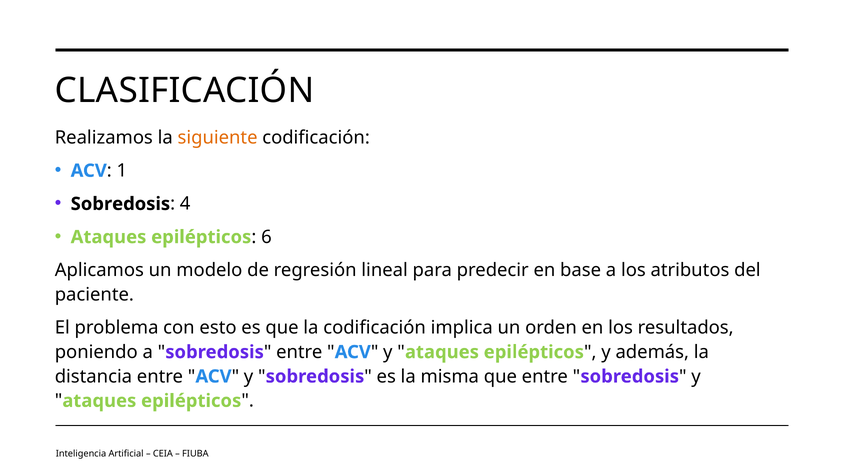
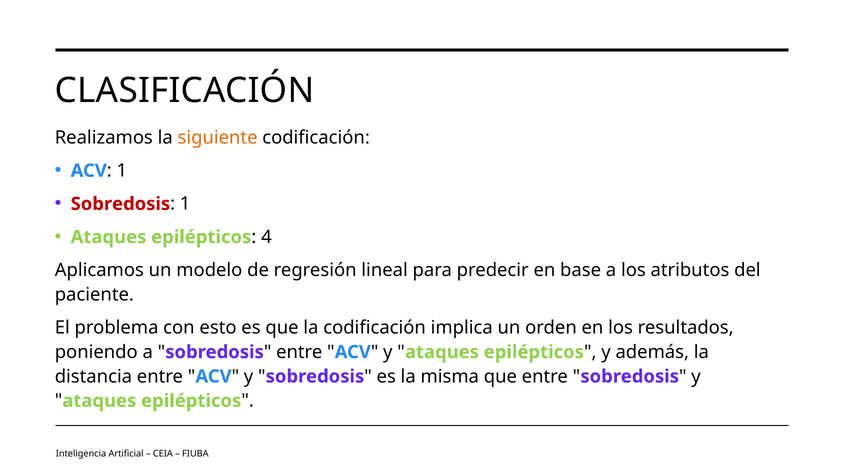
Sobredosis colour: black -> red (120, 204)
4: 4 -> 1 (185, 204)
6: 6 -> 4 (266, 237)
